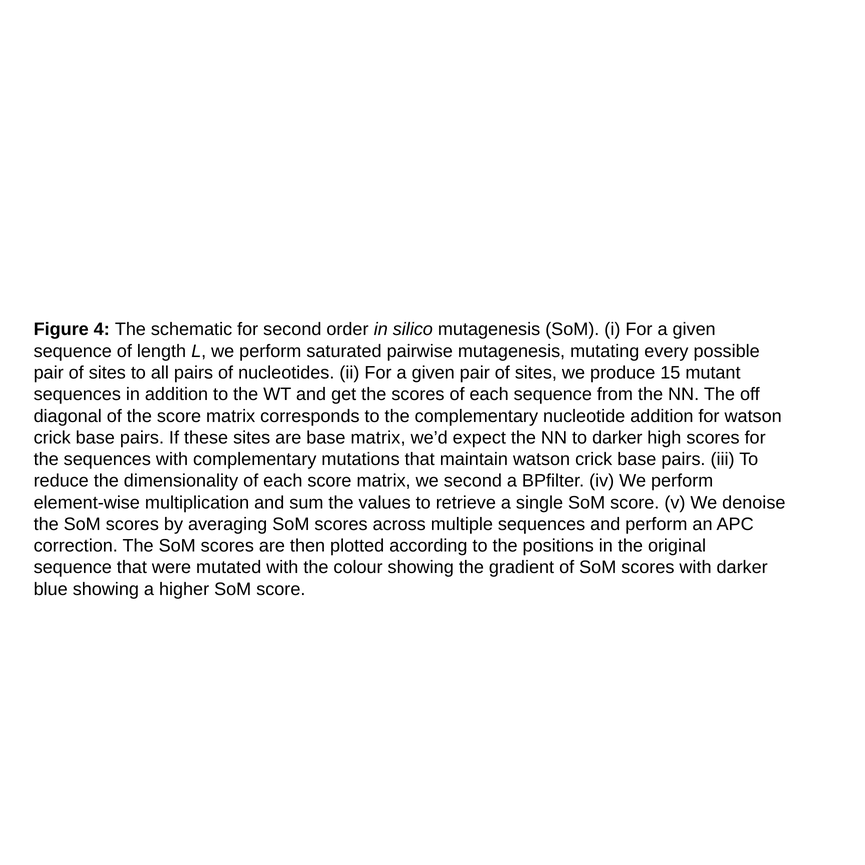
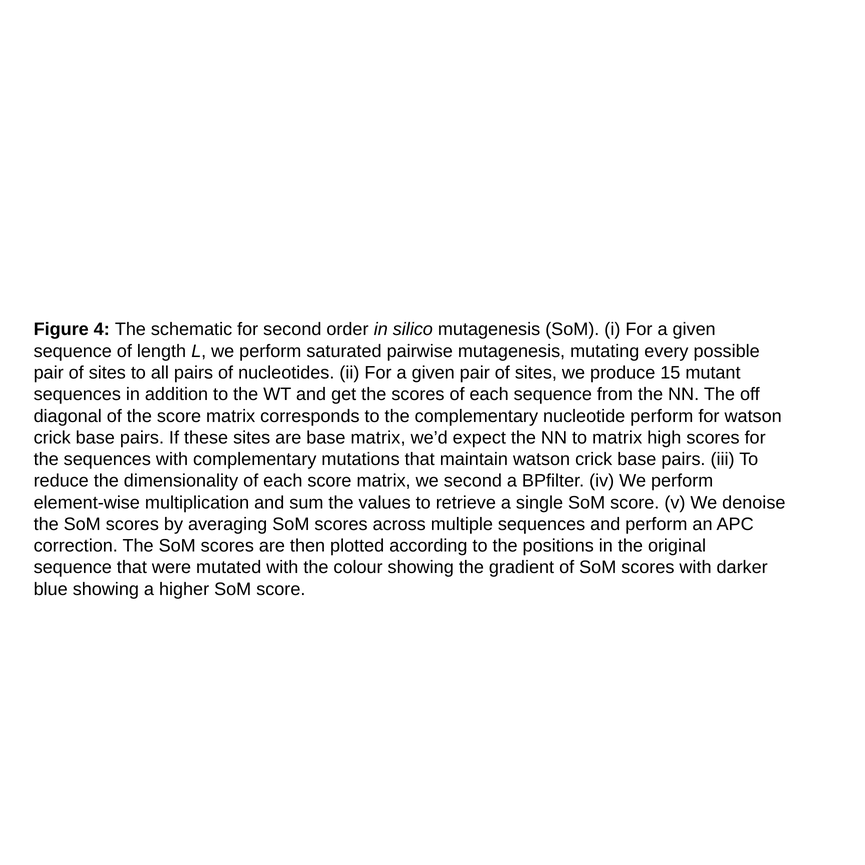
nucleotide addition: addition -> perform (662, 416)
to darker: darker -> matrix (617, 438)
